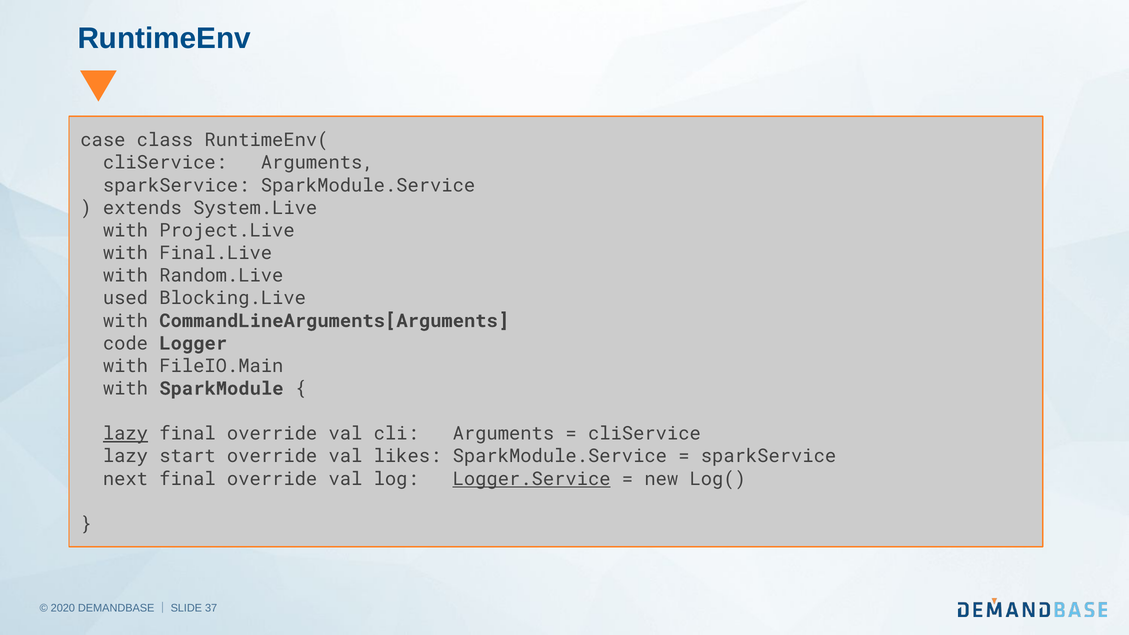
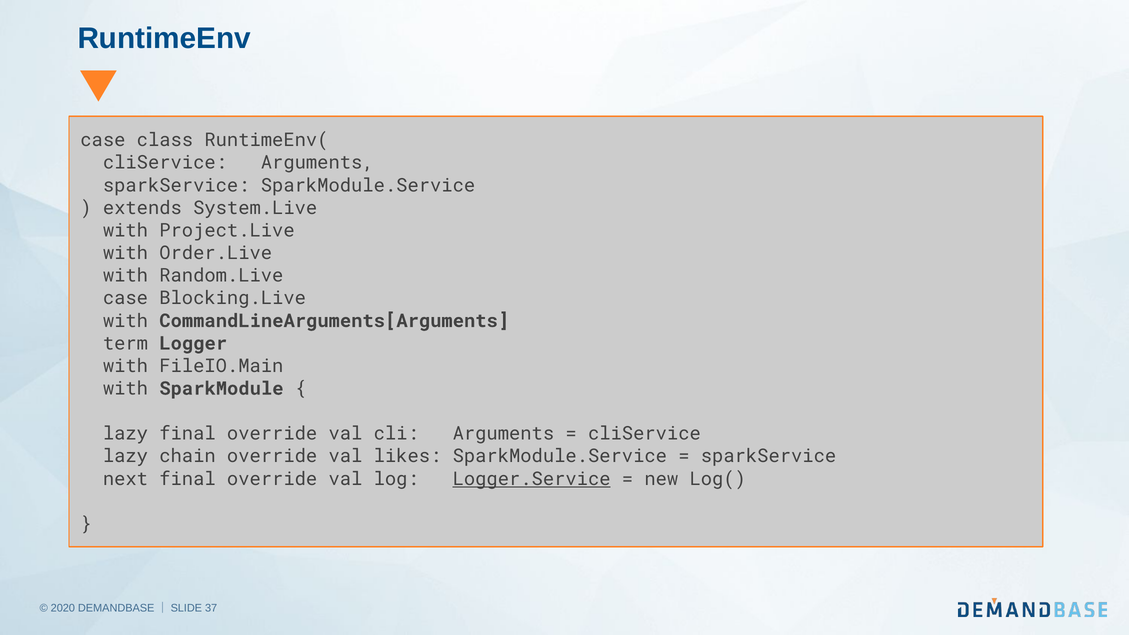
Final.Live: Final.Live -> Order.Live (216, 253)
used: used -> case (125, 298)
code: code -> term (125, 343)
lazy underline: present -> none (125, 434)
start: start -> chain (188, 456)
